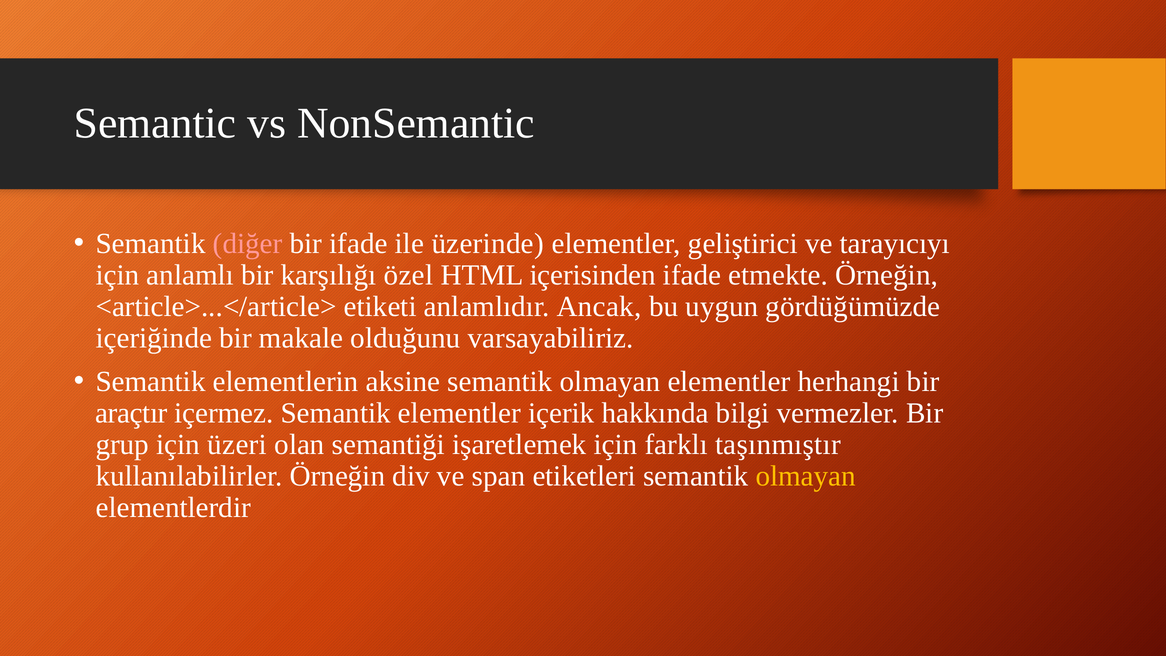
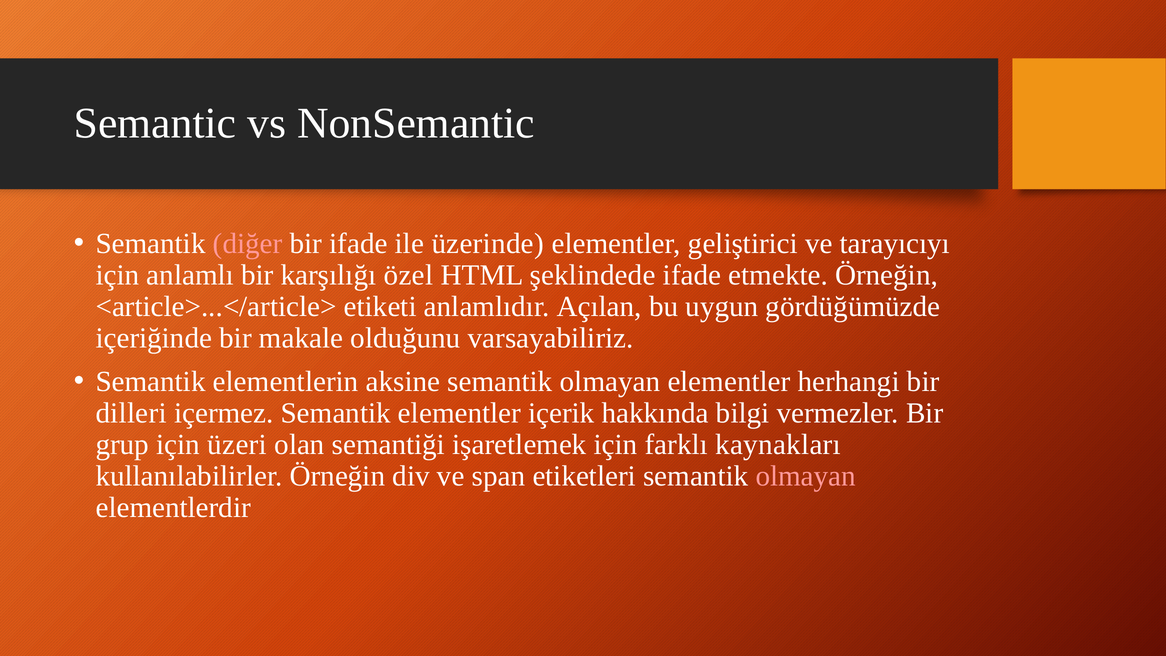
içerisinden: içerisinden -> şeklindede (593, 275)
Ancak: Ancak -> Açılan (599, 306)
araçtır: araçtır -> dilleri (131, 413)
taşınmıştır: taşınmıştır -> kaynakları (778, 444)
olmayan colour: yellow -> pink (806, 476)
